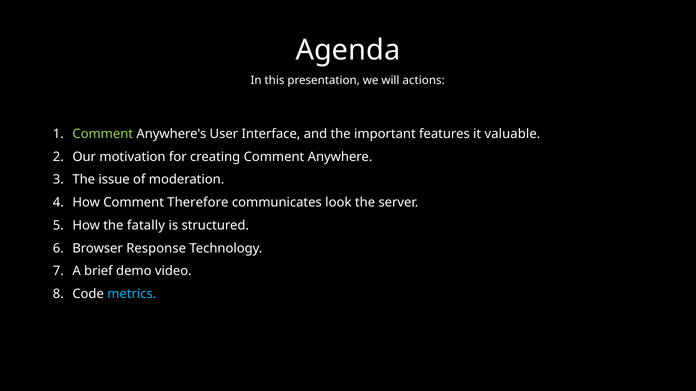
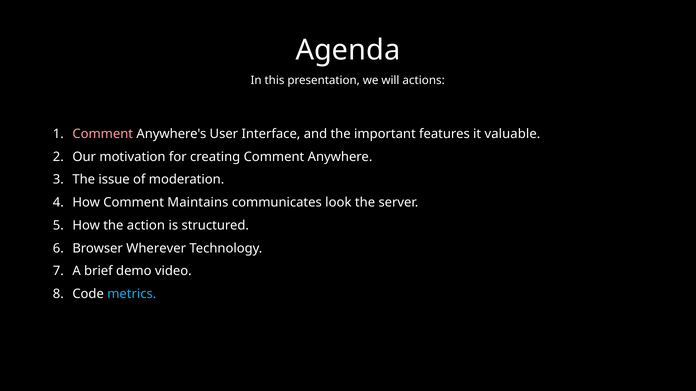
Comment colour: light green -> pink (103, 134)
Therefore: Therefore -> Maintains (198, 203)
fatally: fatally -> action (146, 226)
Response: Response -> Wherever (156, 249)
